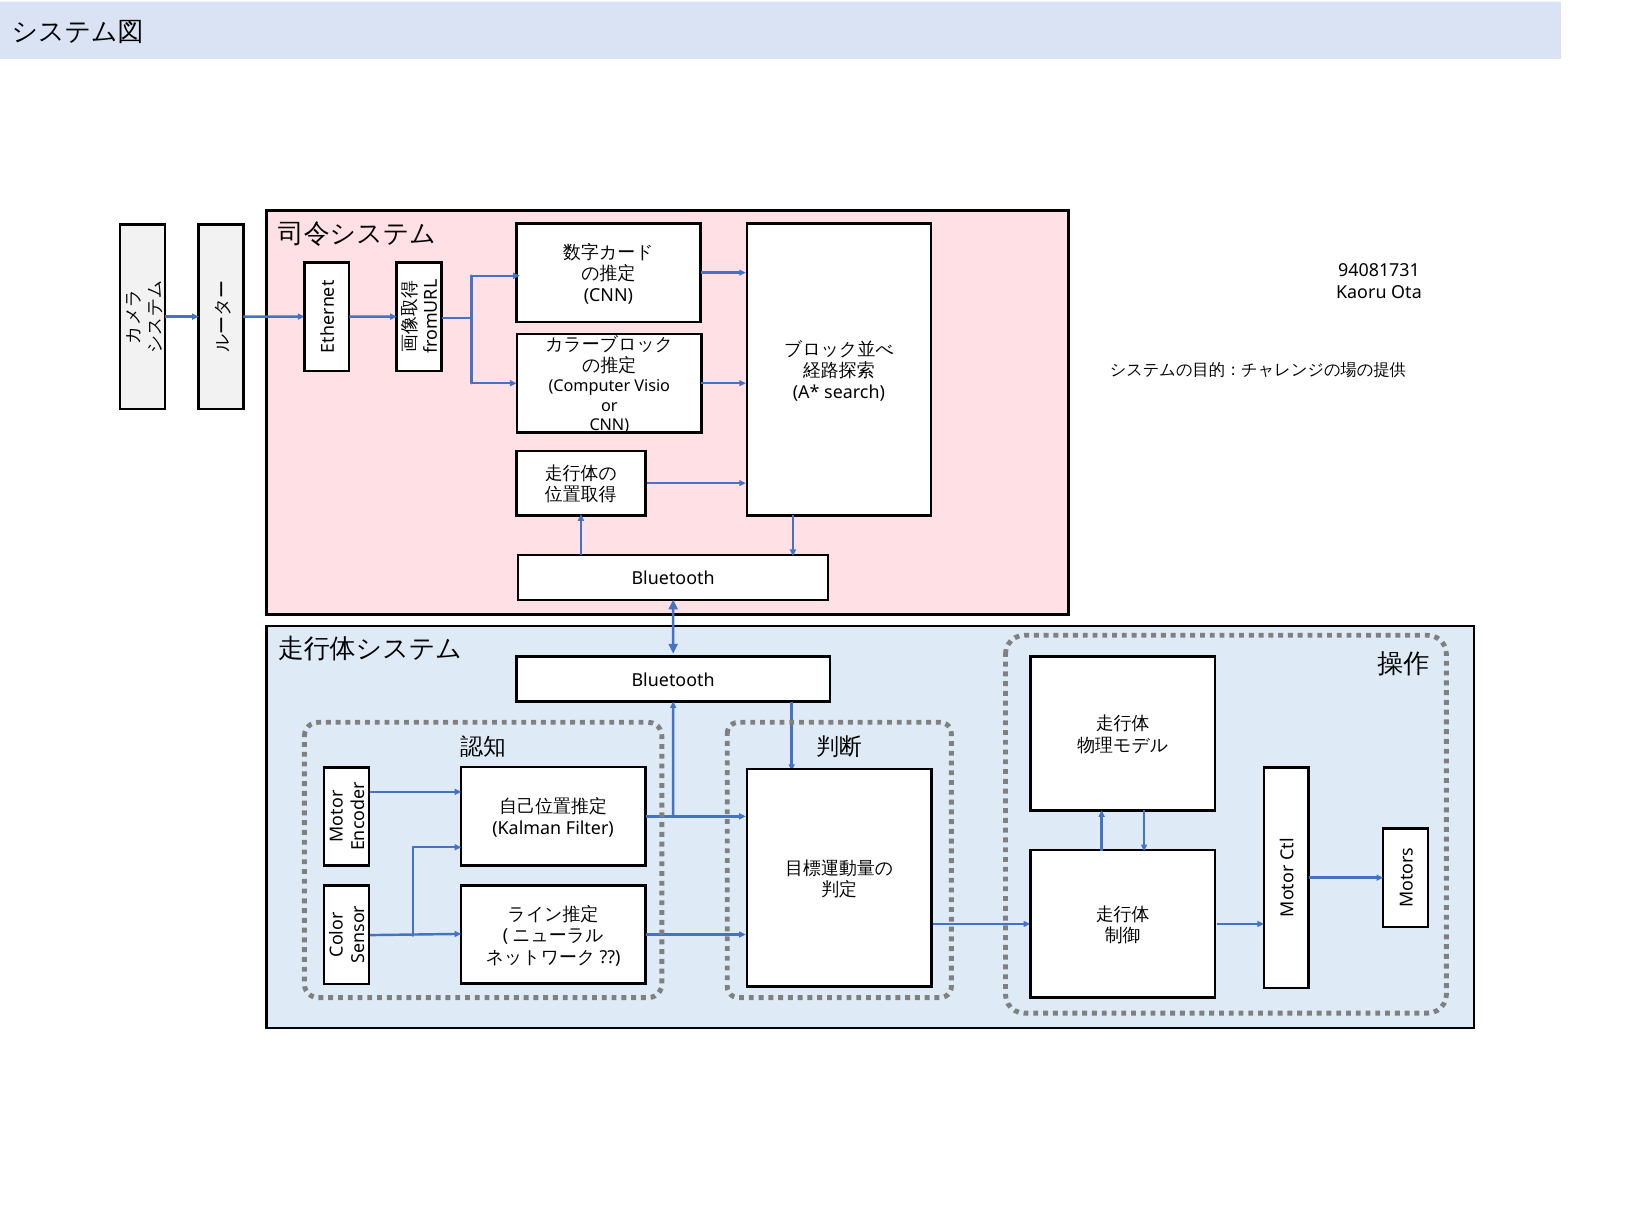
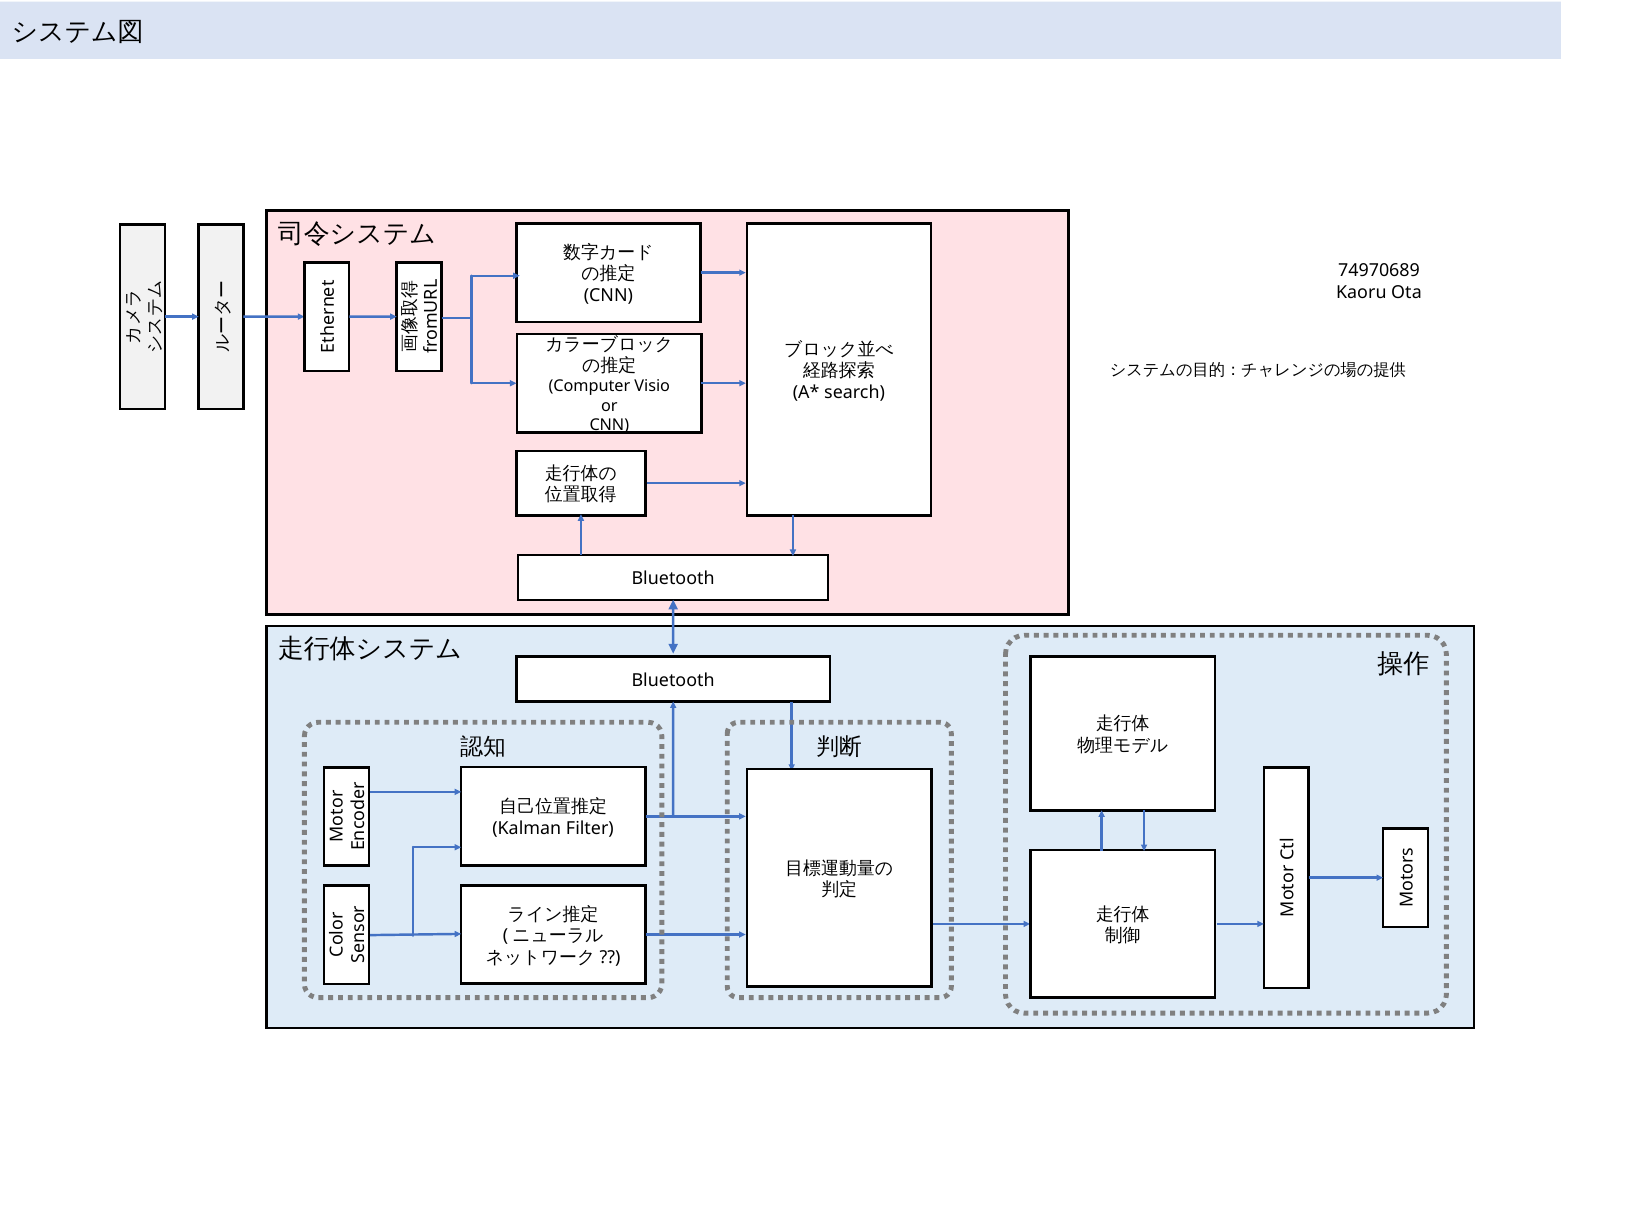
94081731: 94081731 -> 74970689 (1379, 271)
